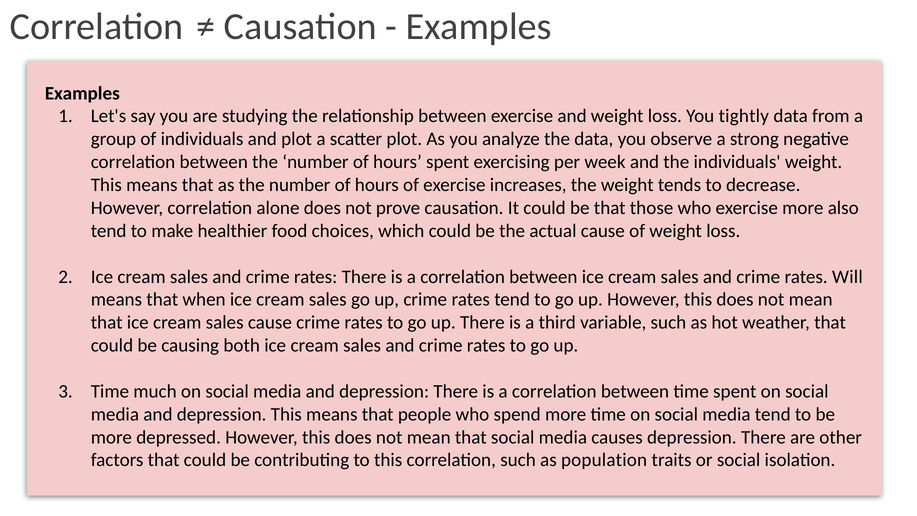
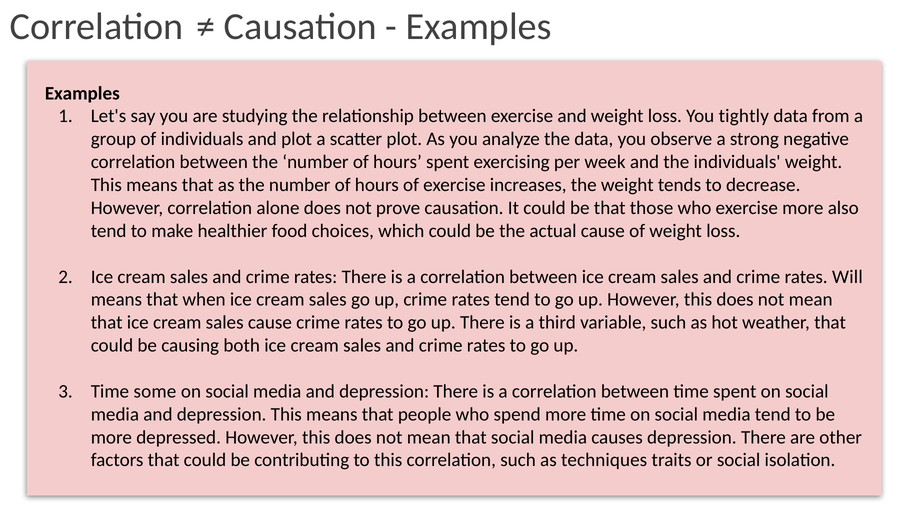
much: much -> some (155, 391)
population: population -> techniques (604, 460)
